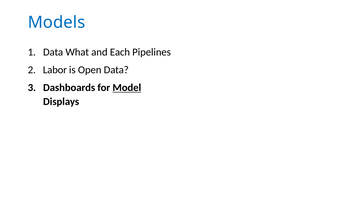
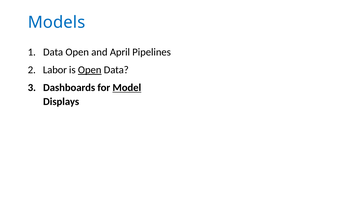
Data What: What -> Open (77, 52)
Each: Each -> April (120, 52)
Open underline: none -> present (90, 70)
